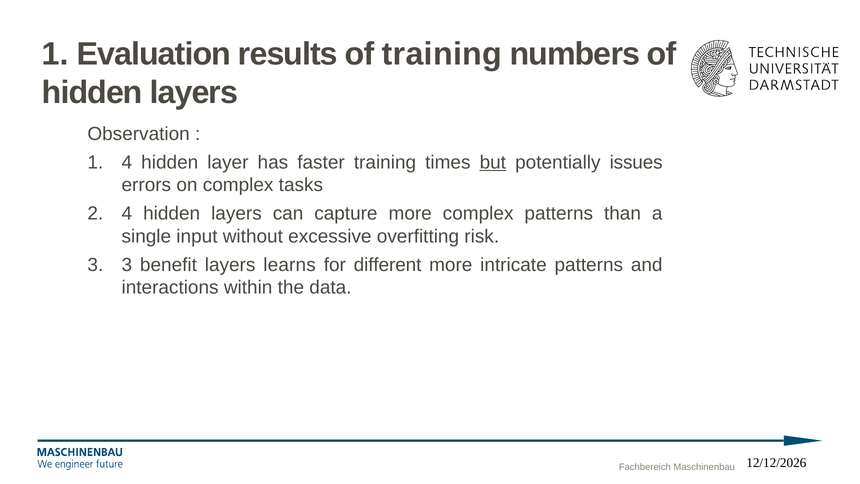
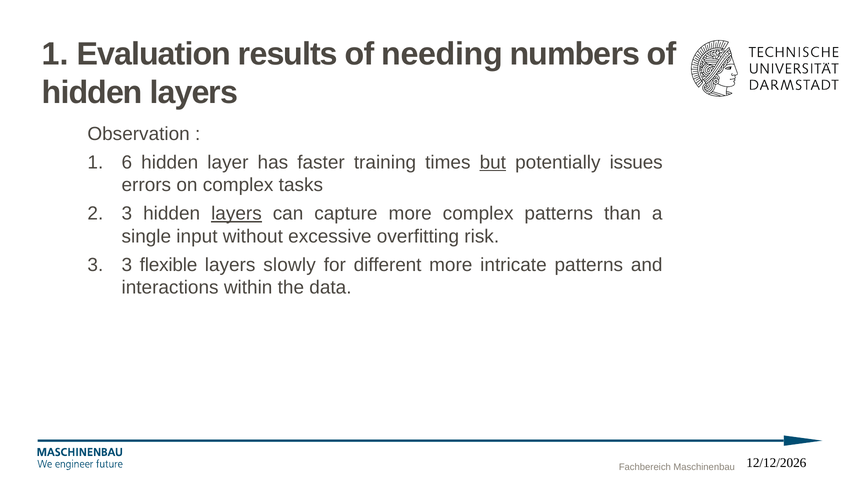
of training: training -> needing (442, 54)
1 4: 4 -> 6 (127, 162)
2 4: 4 -> 3 (127, 213)
layers underline: none -> present (236, 213)
benefit: benefit -> flexible (169, 265)
learns: learns -> slowly (290, 265)
